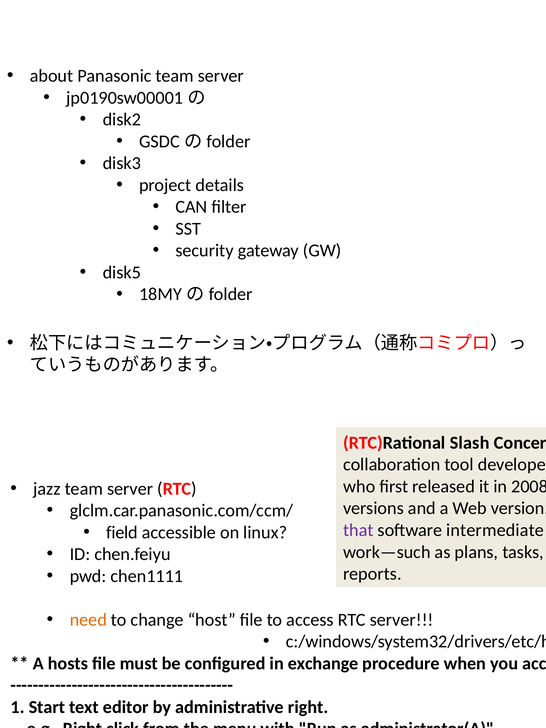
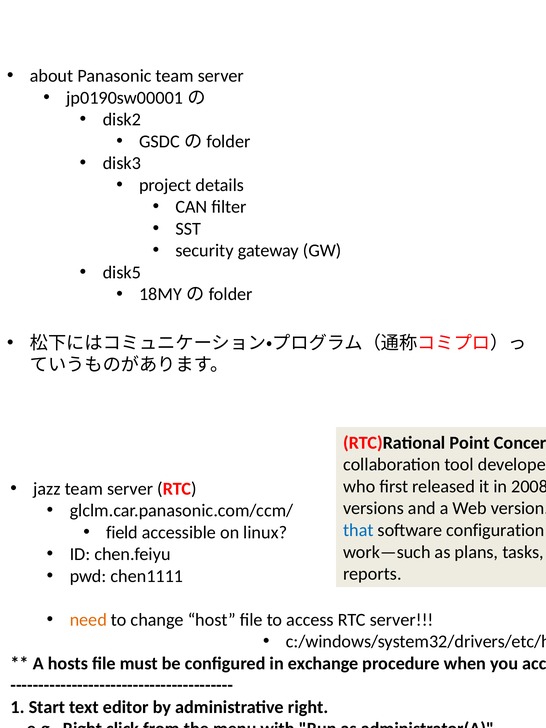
Slash: Slash -> Point (470, 443)
that colour: purple -> blue (358, 530)
intermediate: intermediate -> configuration (495, 530)
